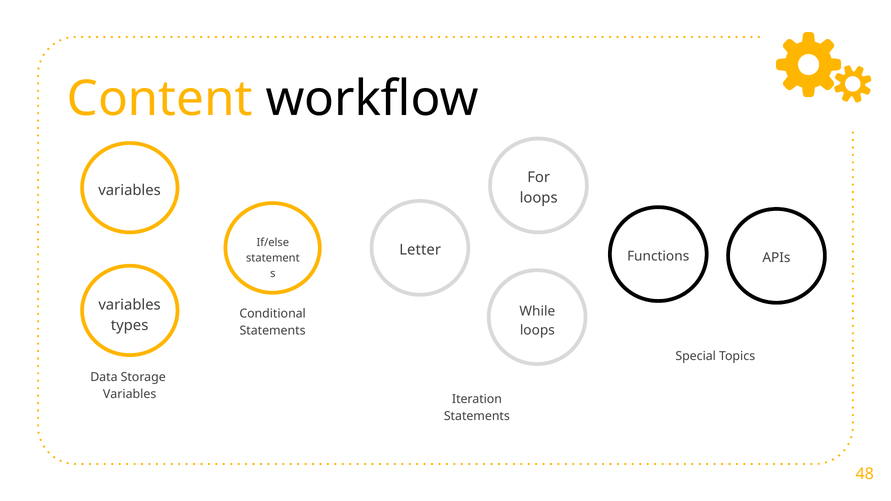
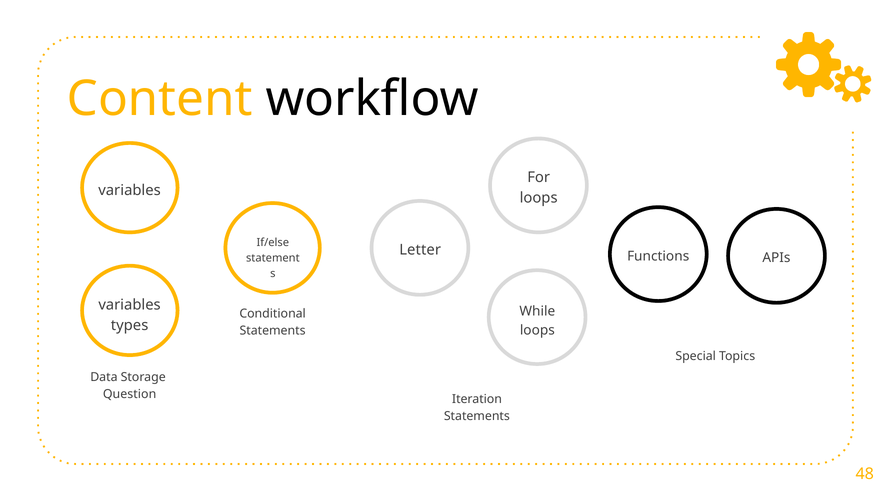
Variables: Variables -> Question (130, 395)
